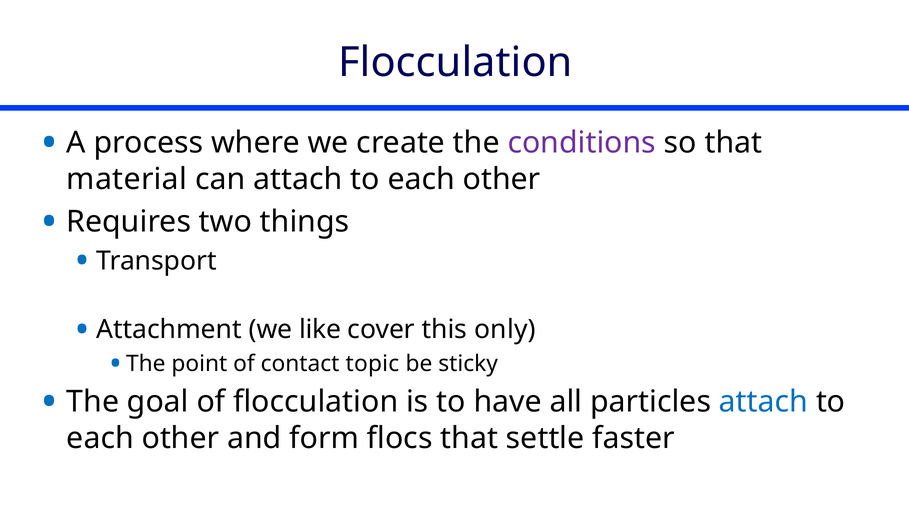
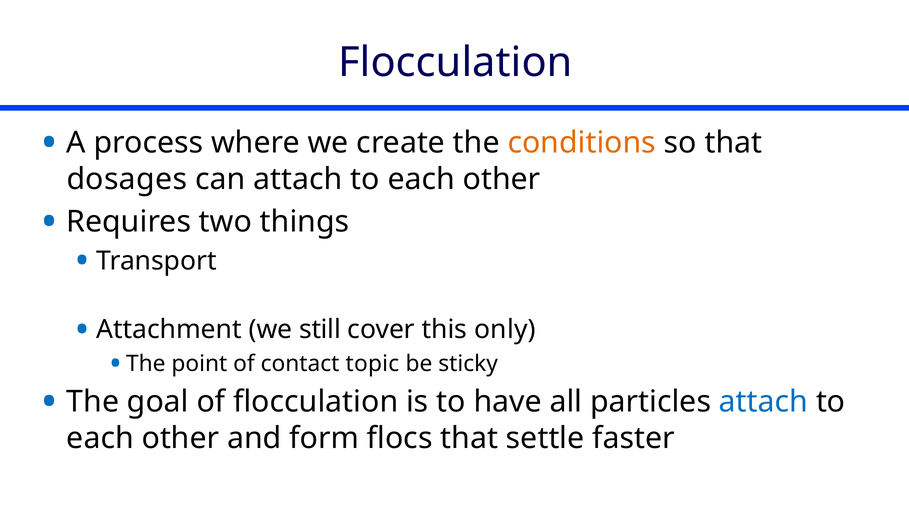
conditions colour: purple -> orange (582, 143)
material: material -> dosages (127, 179)
like: like -> still (320, 330)
